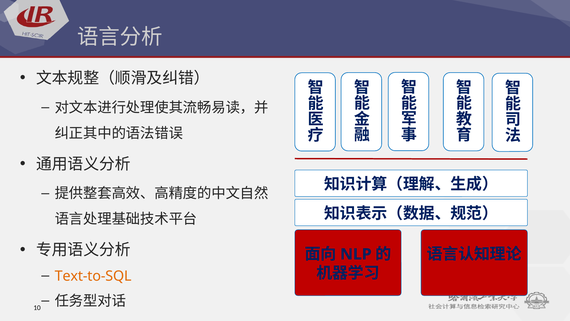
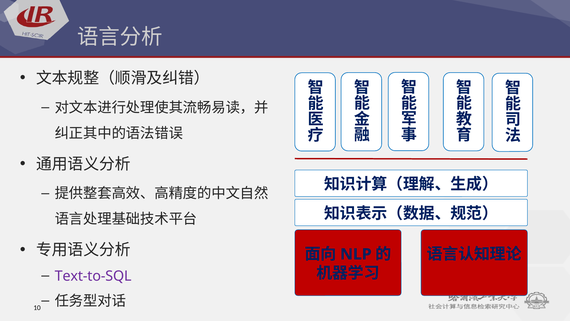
Text-to-SQL colour: orange -> purple (93, 276)
